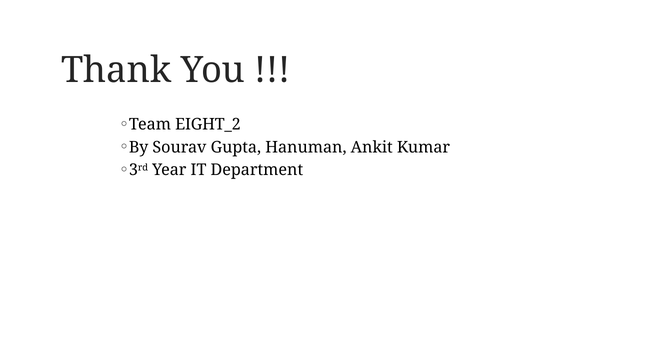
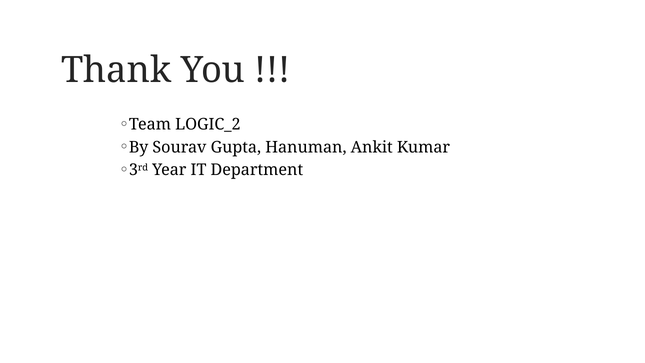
EIGHT_2: EIGHT_2 -> LOGIC_2 (208, 124)
